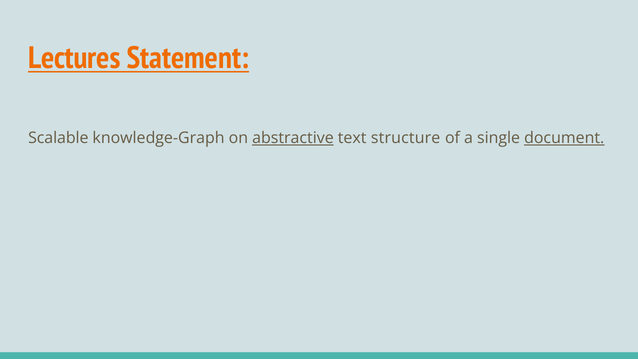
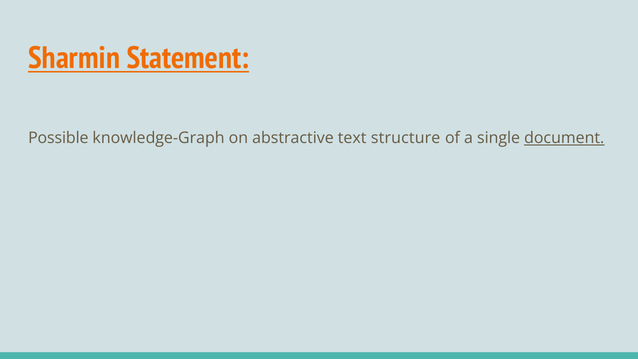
Lectures: Lectures -> Sharmin (74, 58)
Scalable: Scalable -> Possible (58, 138)
abstractive underline: present -> none (293, 138)
